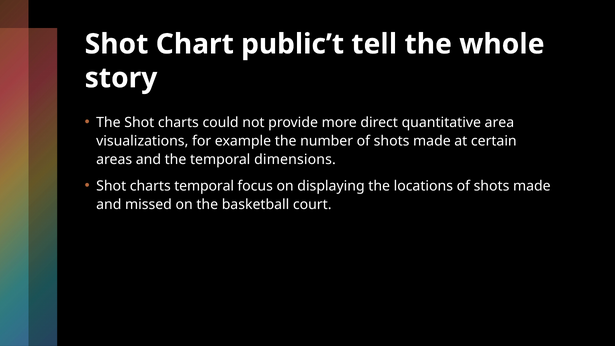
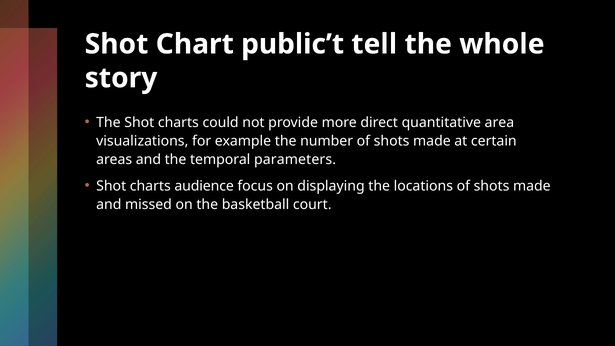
dimensions: dimensions -> parameters (295, 160)
charts temporal: temporal -> audience (204, 186)
